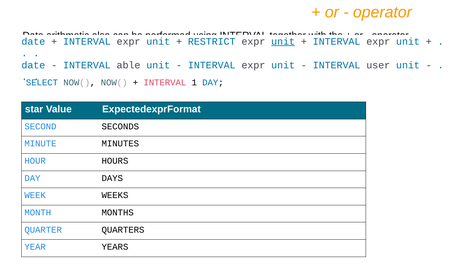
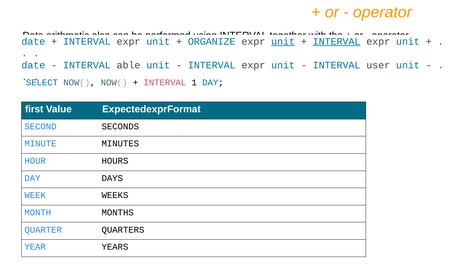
RESTRICT: RESTRICT -> ORGANIZE (212, 41)
INTERVAL underline: none -> present (337, 41)
star: star -> first (34, 109)
